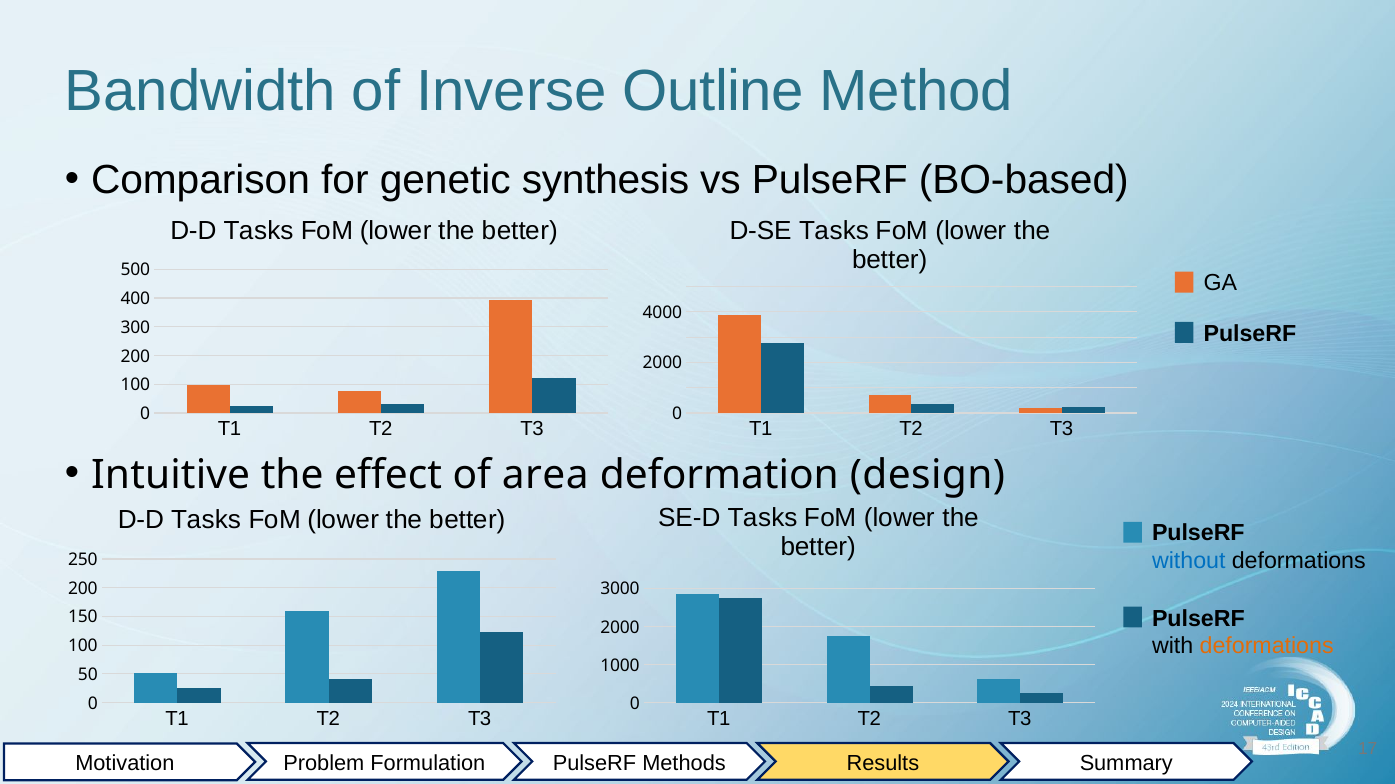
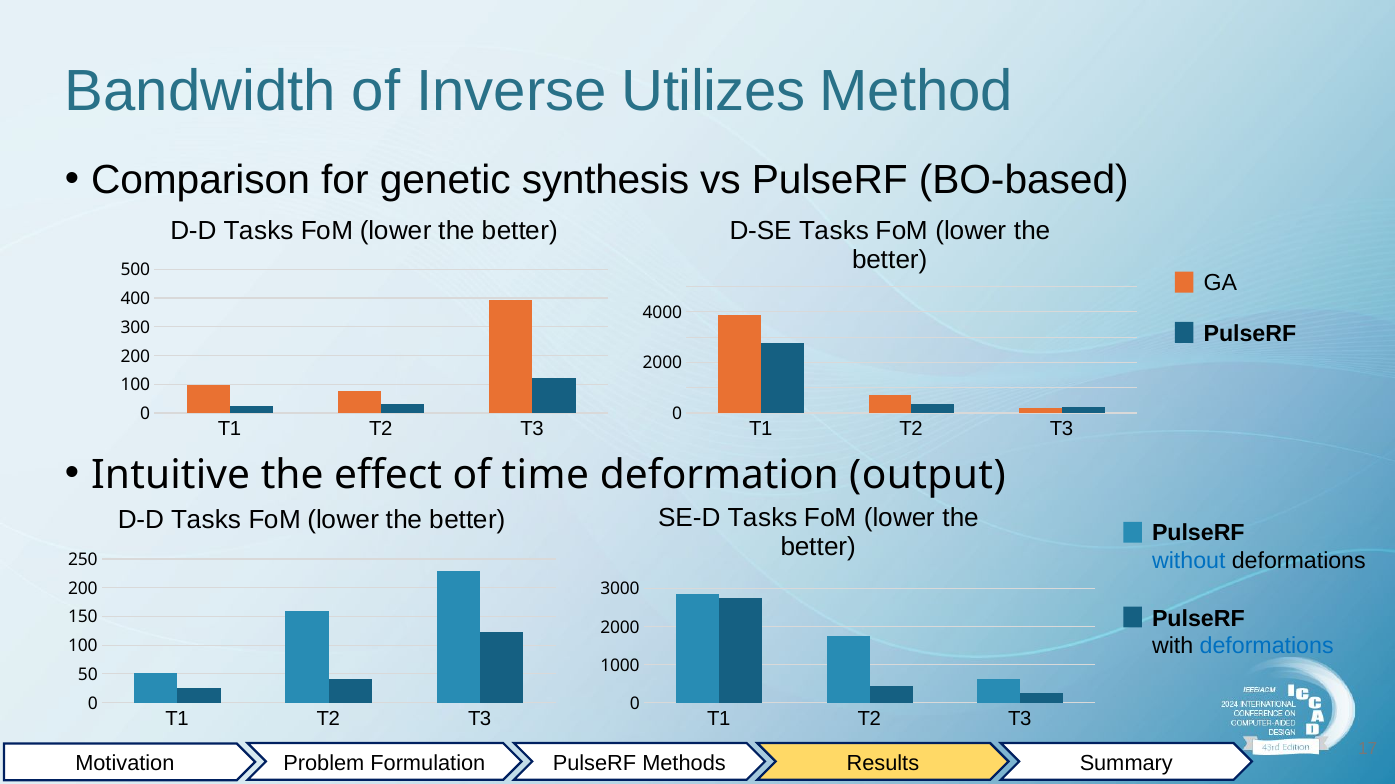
Outline: Outline -> Utilizes (714, 92)
area: area -> time (545, 475)
design: design -> output (927, 475)
deformations colour: orange -> blue (1267, 647)
